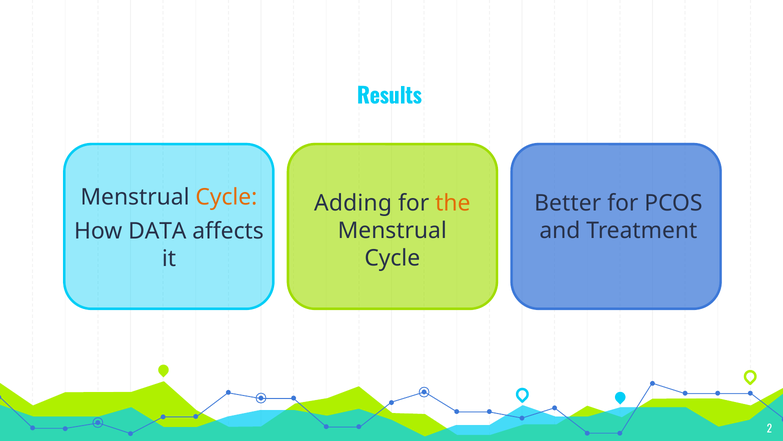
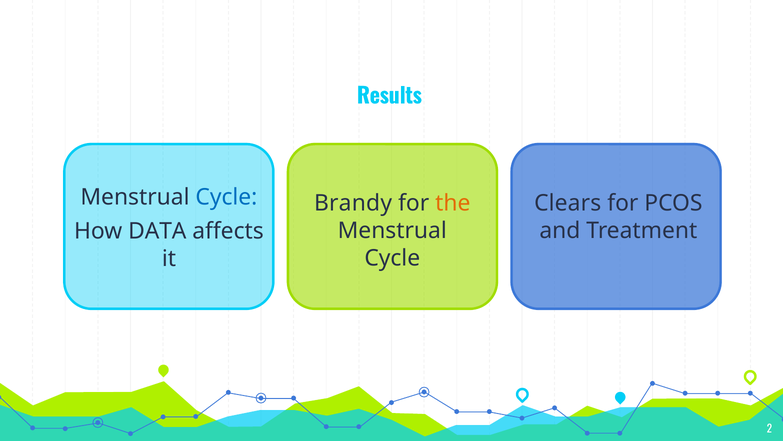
Cycle colour: orange -> blue (226, 197)
Adding: Adding -> Brandy (353, 203)
Better: Better -> Clears (568, 203)
